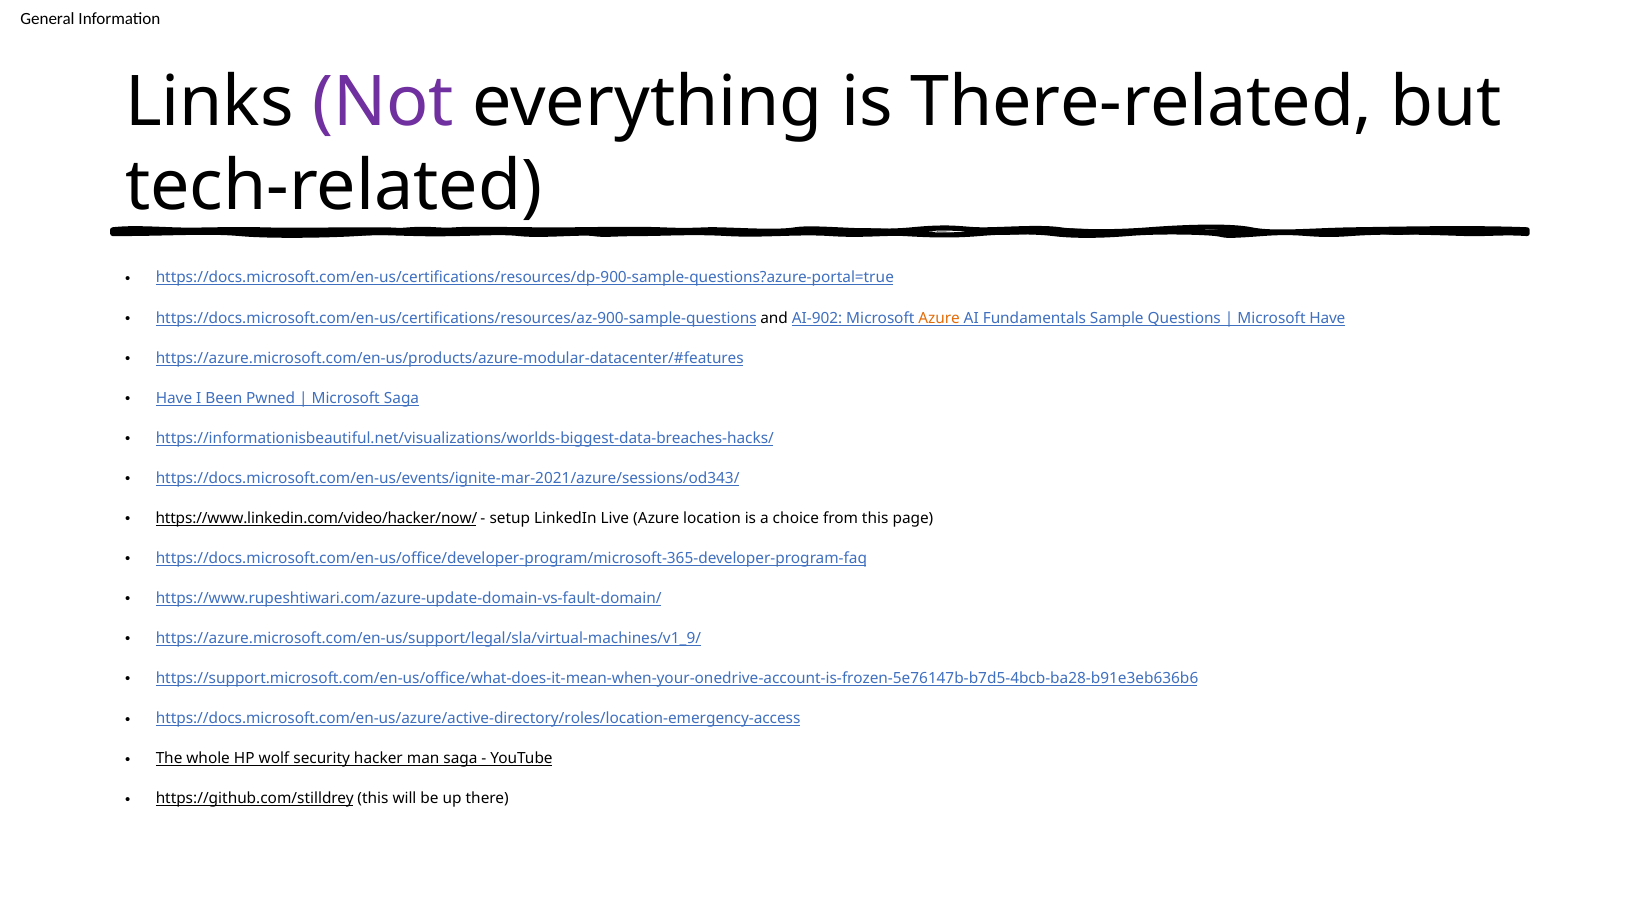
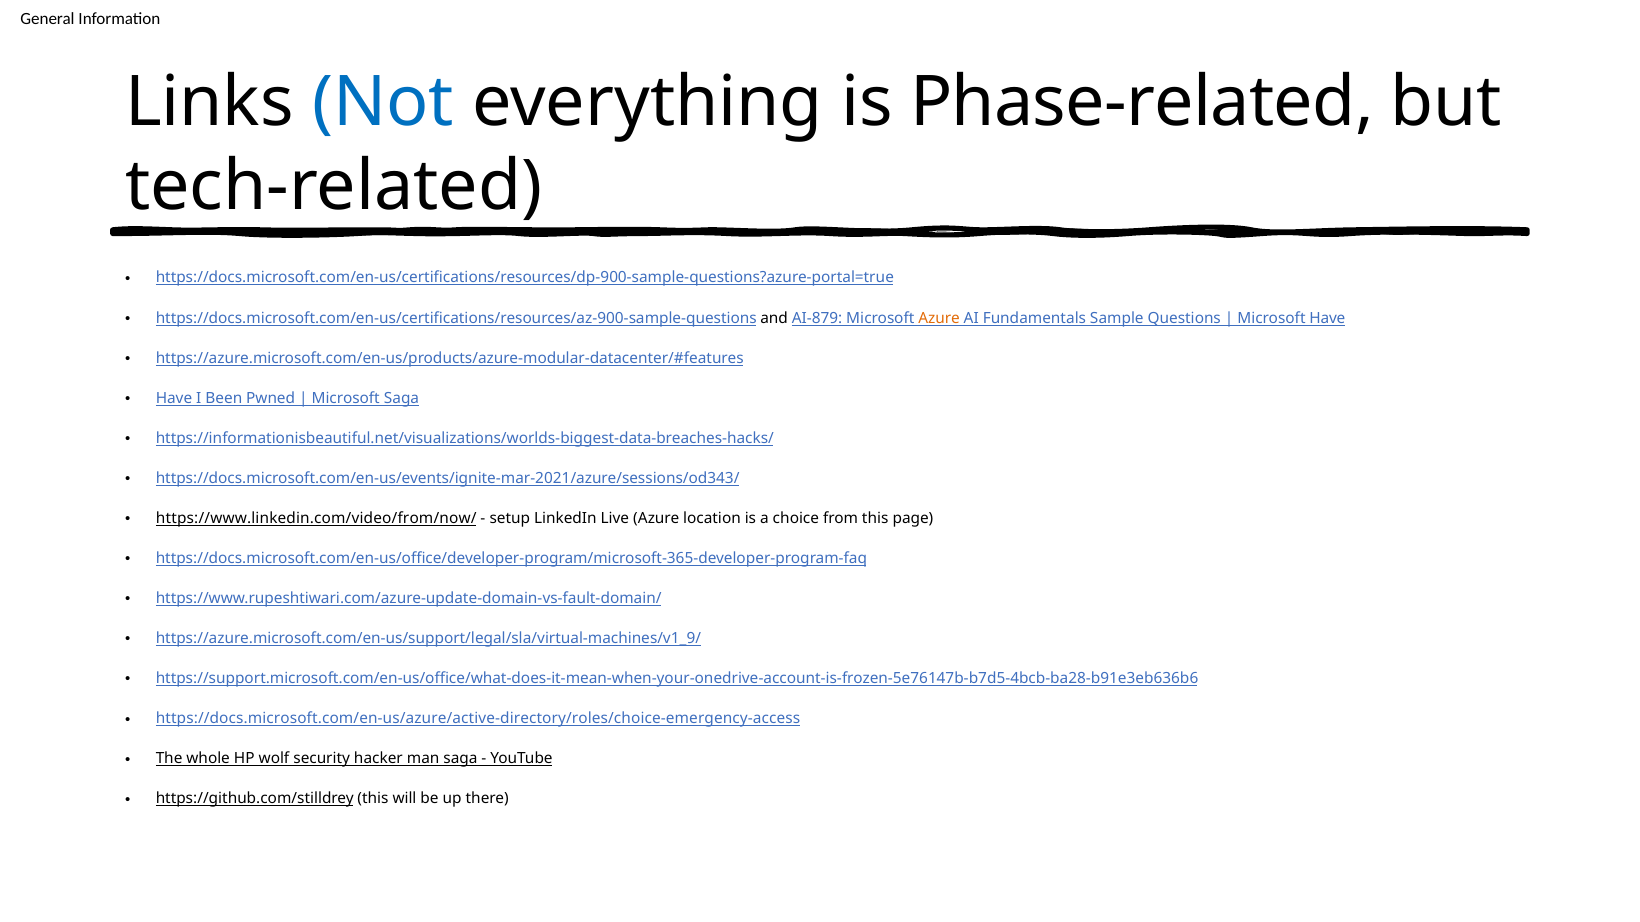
Not colour: purple -> blue (383, 102)
There-related: There-related -> Phase-related (1142, 102)
AI-902: AI-902 -> AI-879 (817, 318)
https://www.linkedin.com/video/hacker/now/: https://www.linkedin.com/video/hacker/now/ -> https://www.linkedin.com/video/from/now/ (316, 519)
https://docs.microsoft.com/en-us/azure/active-directory/roles/location-emergency-access: https://docs.microsoft.com/en-us/azure/active-directory/roles/location-emergency-access -> https://docs.microsoft.com/en-us/azure/active-directory/roles/choice-emergency-access (478, 719)
